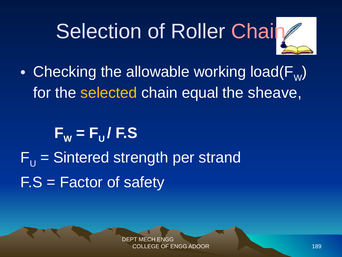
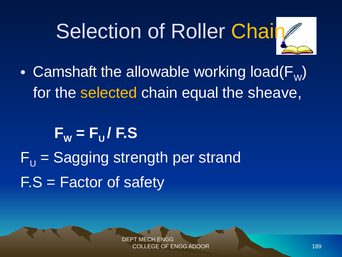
Chain colour: pink -> yellow (258, 31)
Checking: Checking -> Camshaft (65, 72)
Sintered: Sintered -> Sagging (81, 157)
